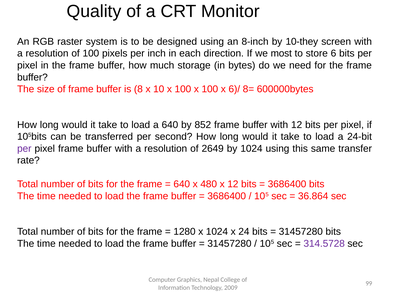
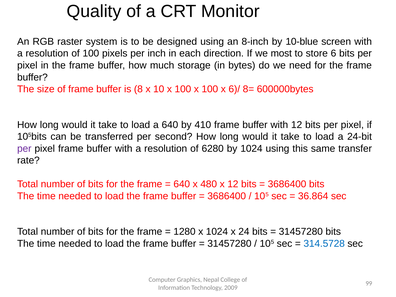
10-they: 10-they -> 10-blue (302, 42)
852: 852 -> 410 (203, 125)
2649: 2649 -> 6280 (213, 149)
314.5728 colour: purple -> blue (324, 244)
